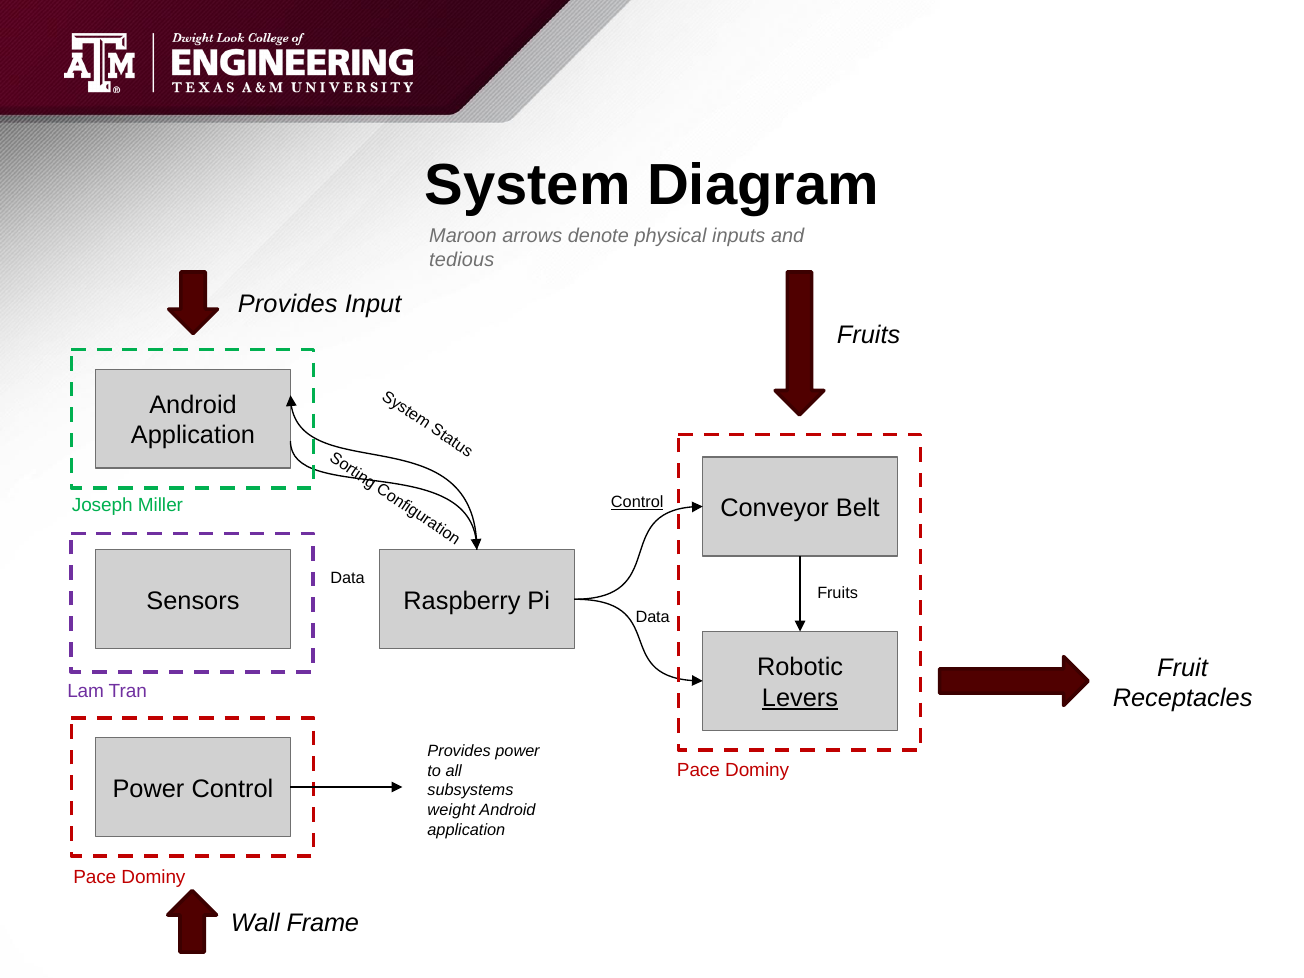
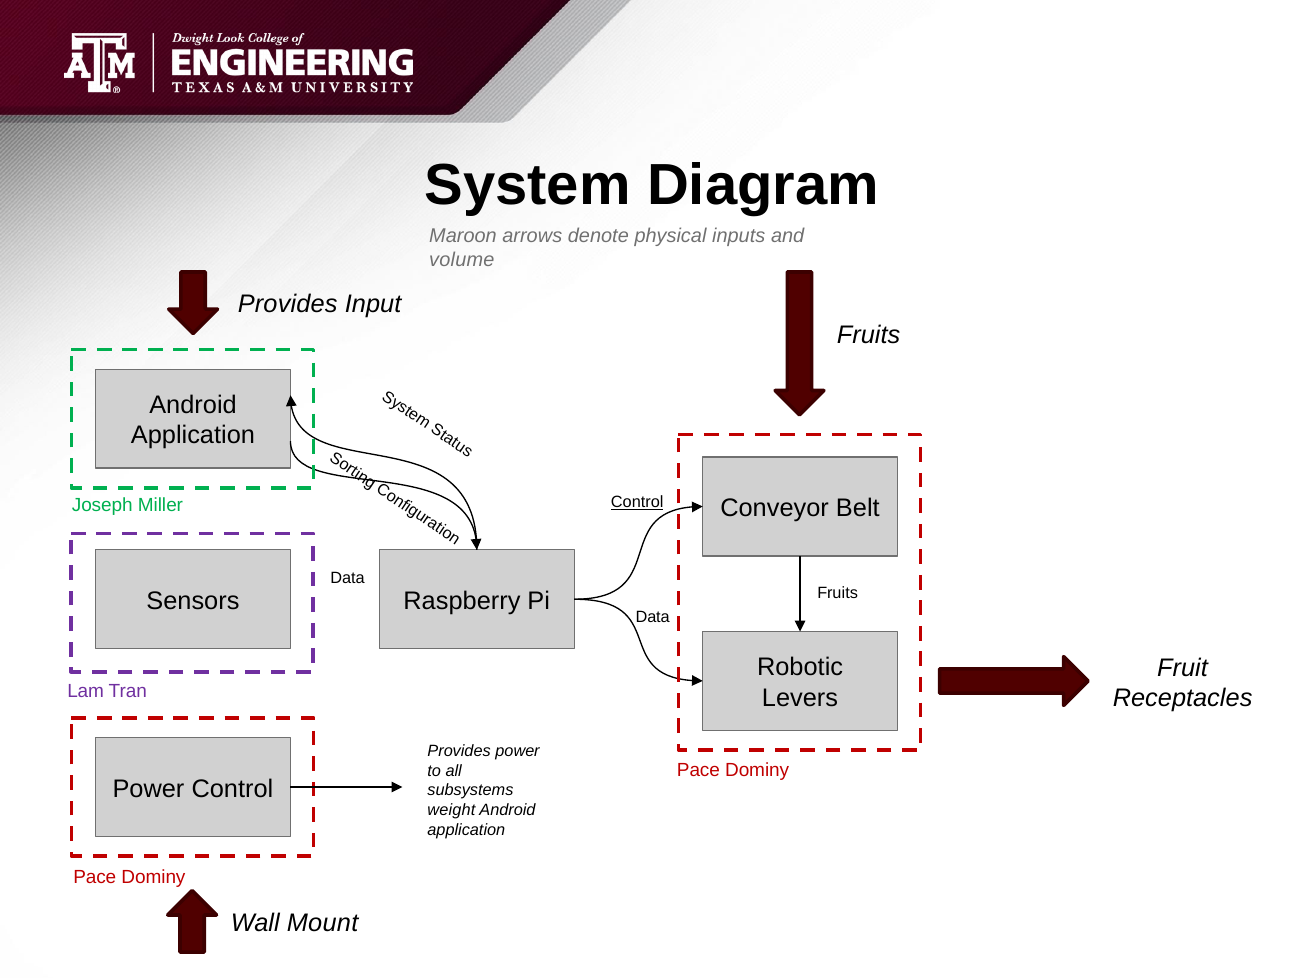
tedious: tedious -> volume (462, 260)
Levers underline: present -> none (800, 698)
Frame: Frame -> Mount (323, 923)
